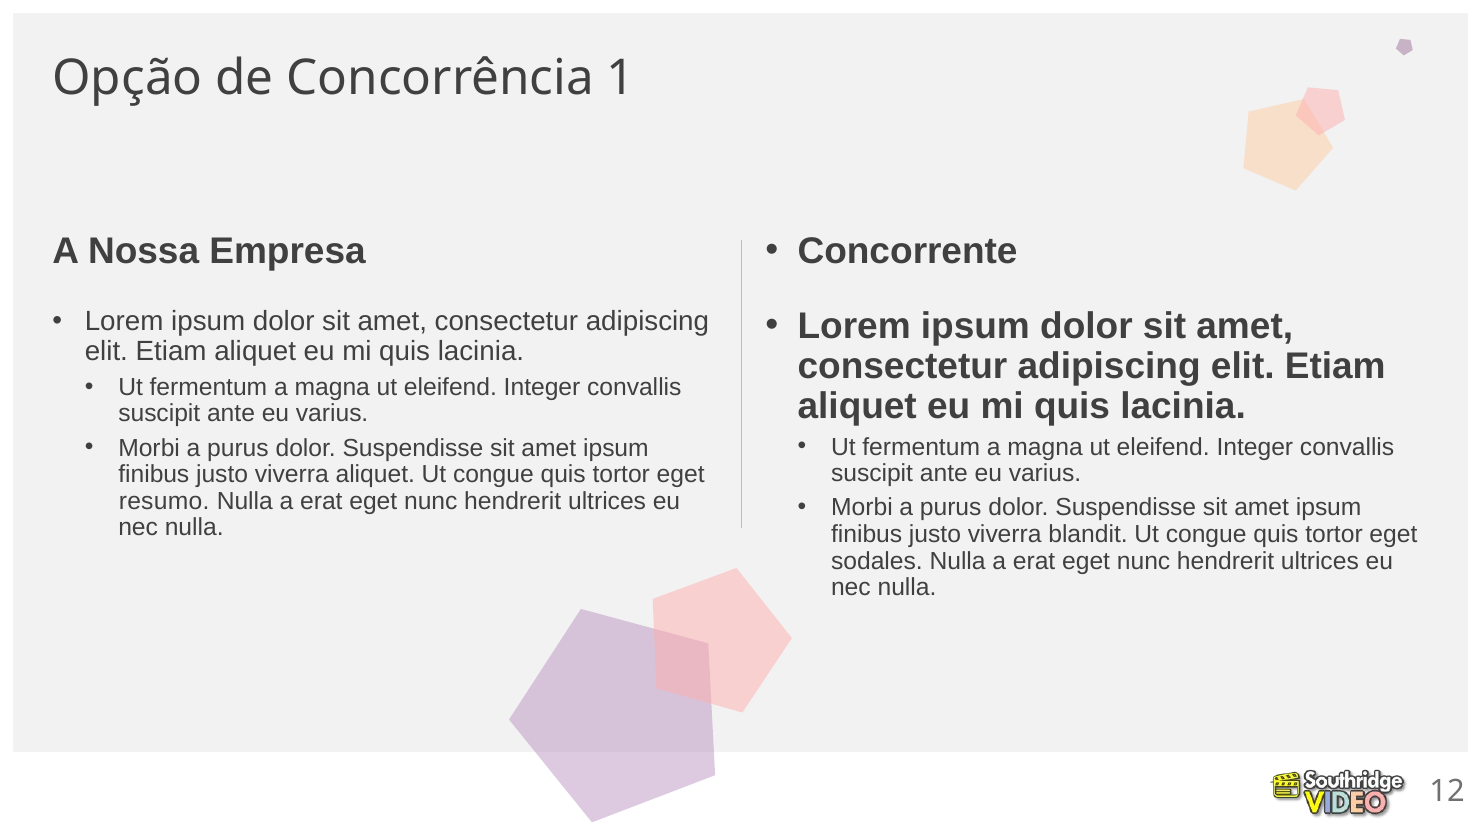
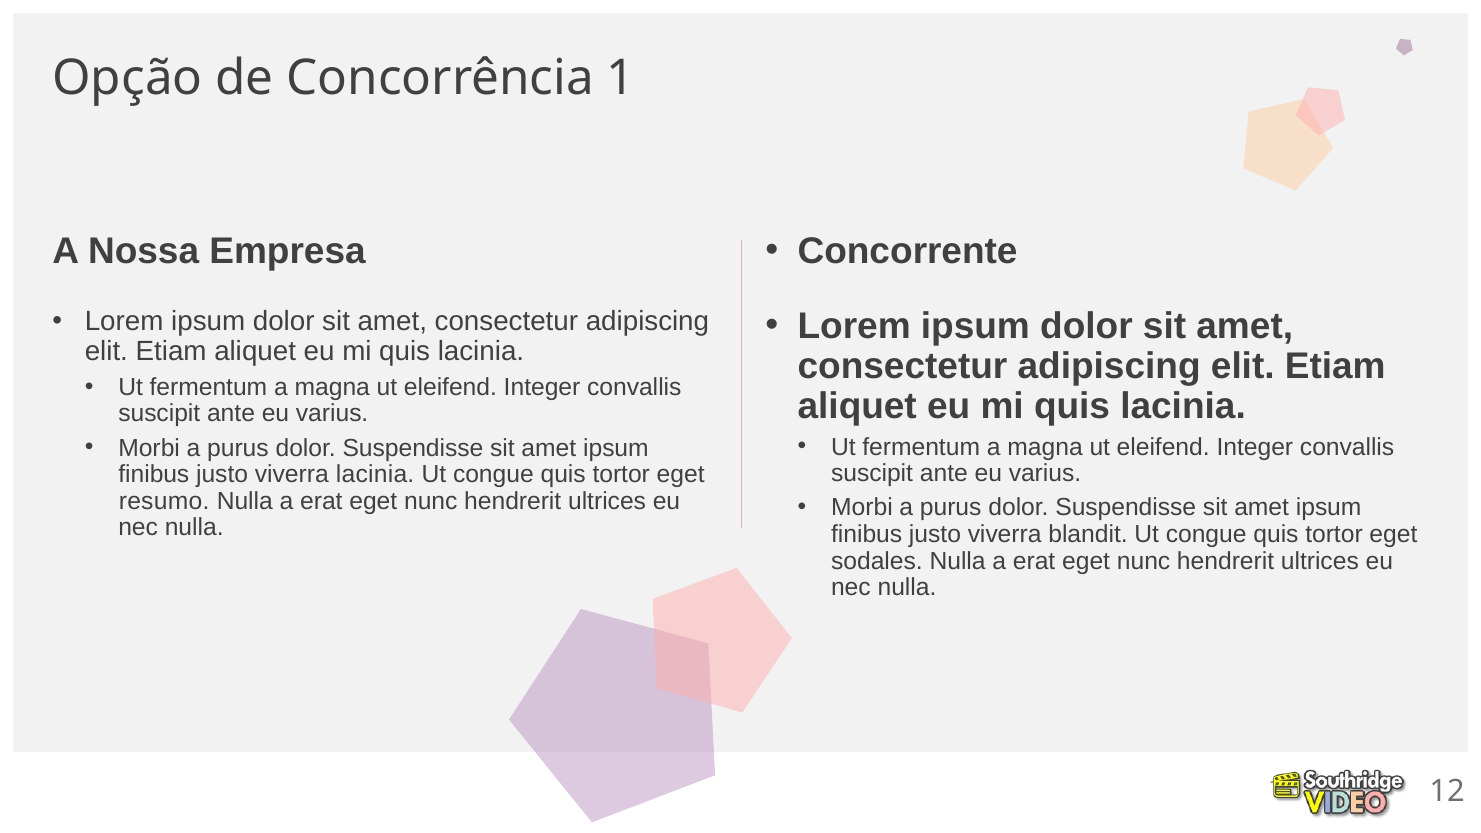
viverra aliquet: aliquet -> lacinia (375, 475)
